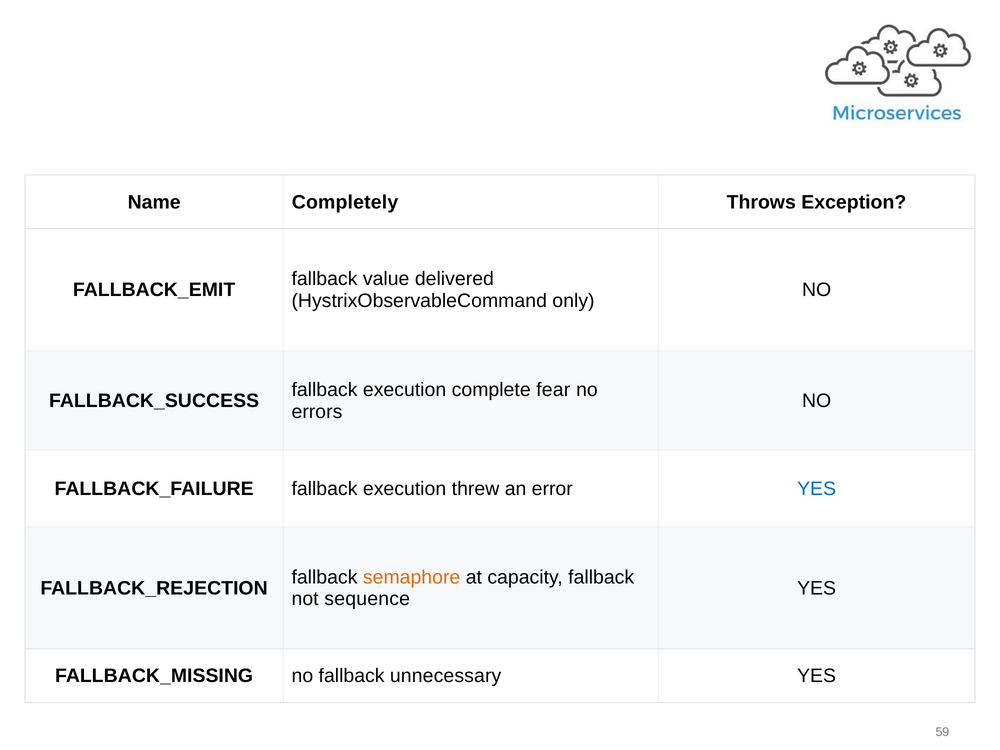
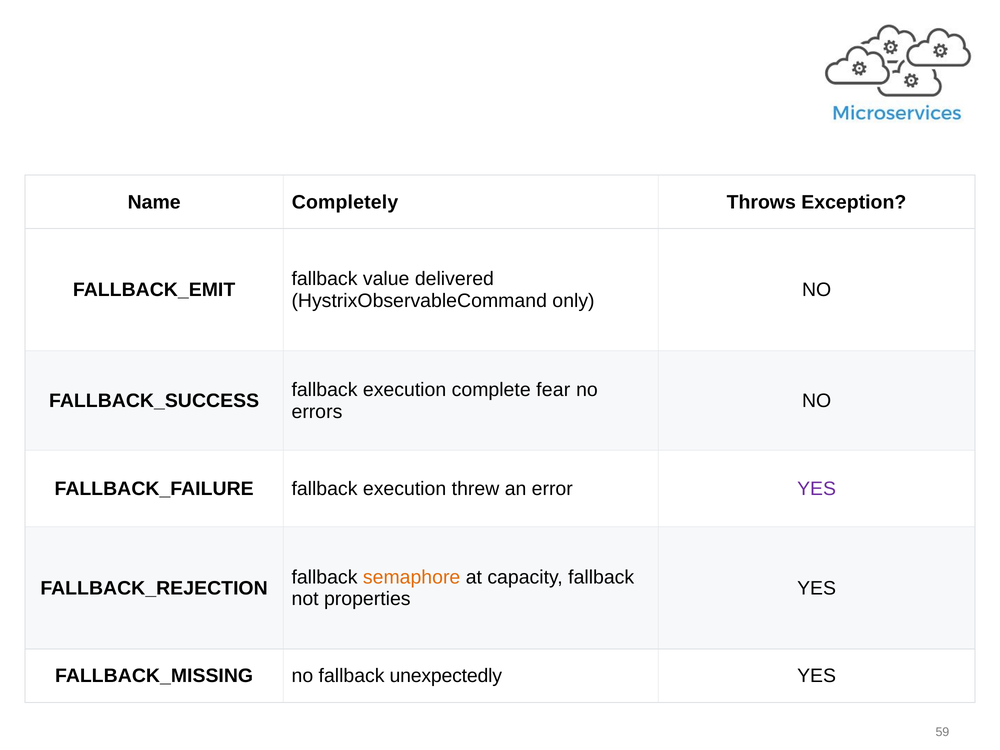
YES colour: blue -> purple (817, 489)
sequence: sequence -> properties (367, 599)
unnecessary: unnecessary -> unexpectedly (446, 676)
